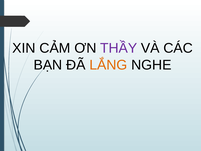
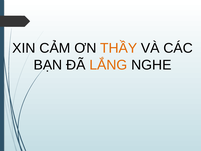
THẦY colour: purple -> orange (119, 48)
